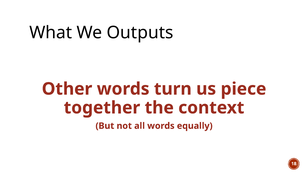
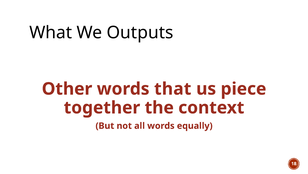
turn: turn -> that (173, 89)
